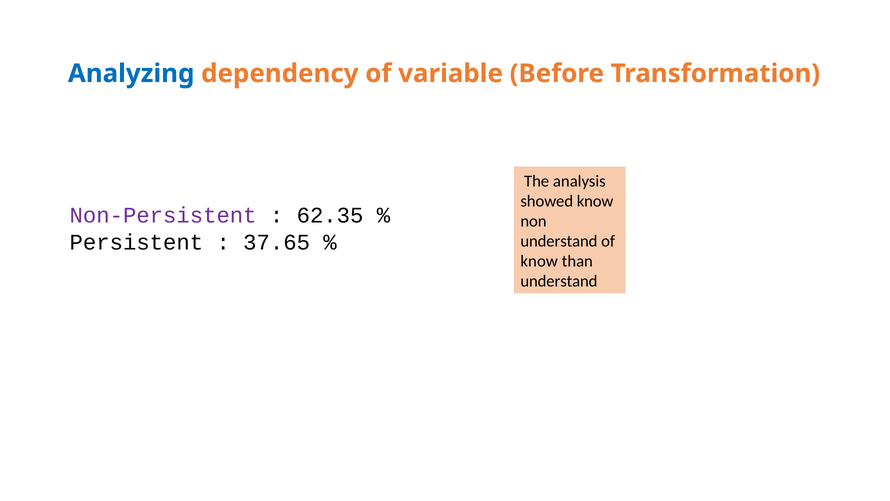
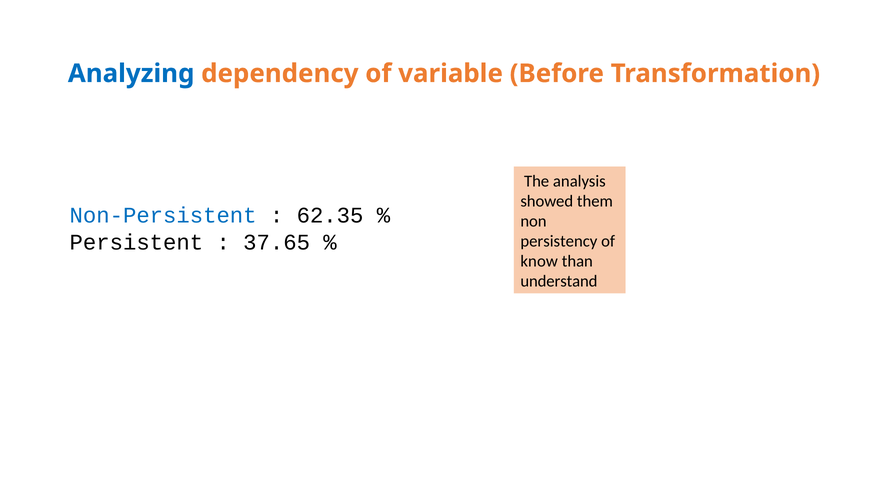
showed know: know -> them (595, 201)
Non-Persistent colour: purple -> blue (163, 215)
understand: understand -> persistency (559, 241)
